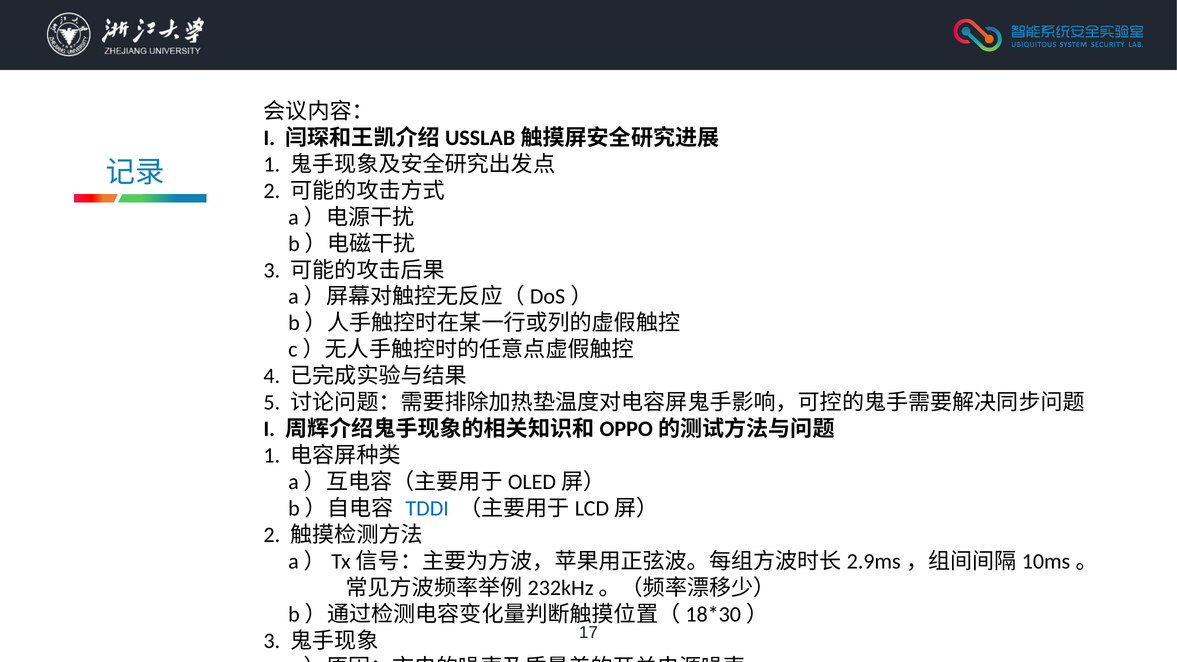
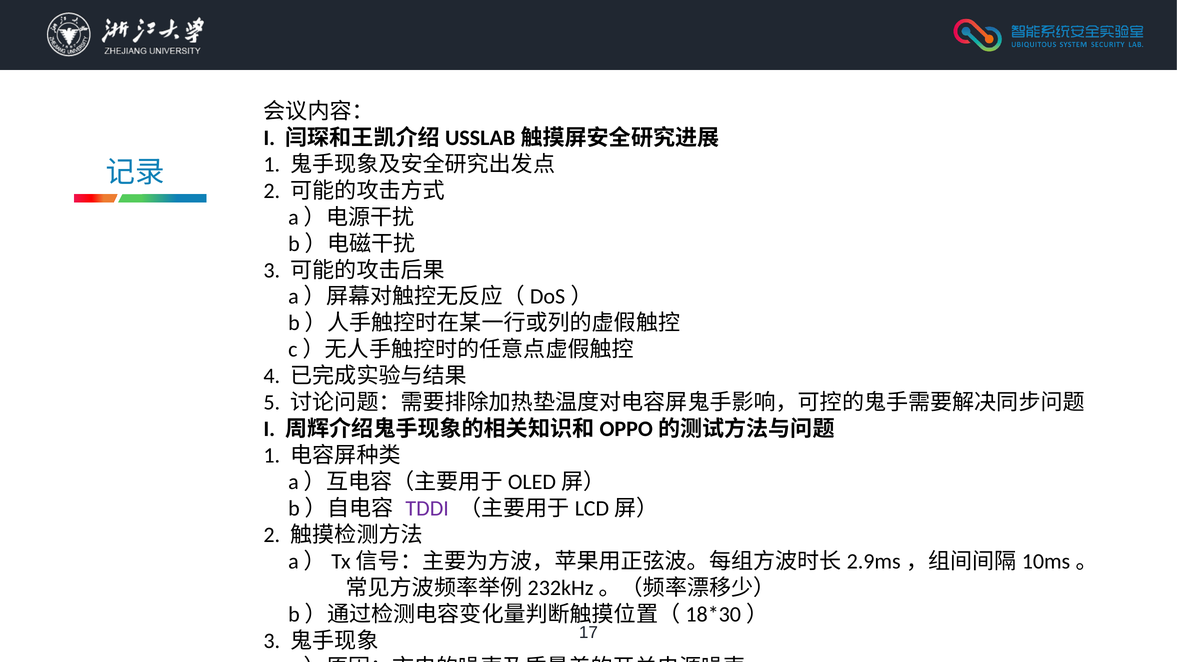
TDDI colour: blue -> purple (427, 509)
